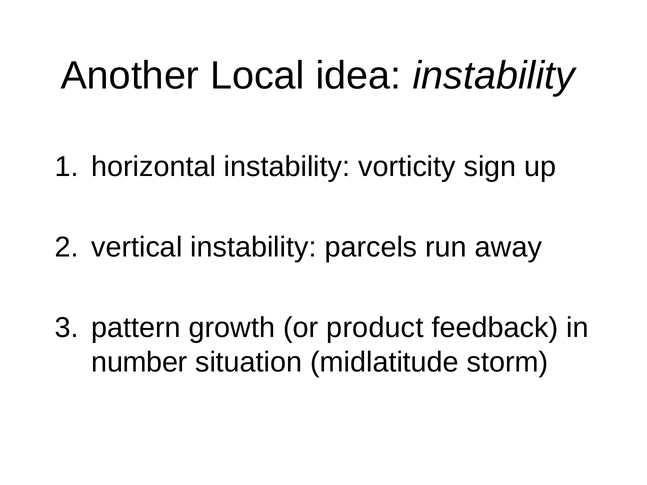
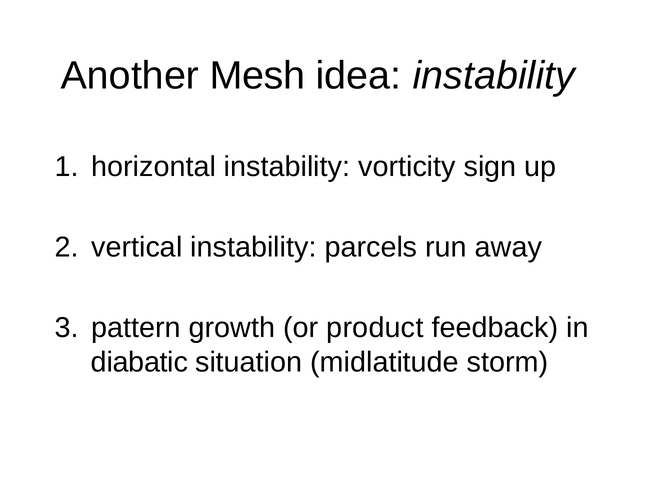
Local: Local -> Mesh (258, 76)
number: number -> diabatic (139, 363)
